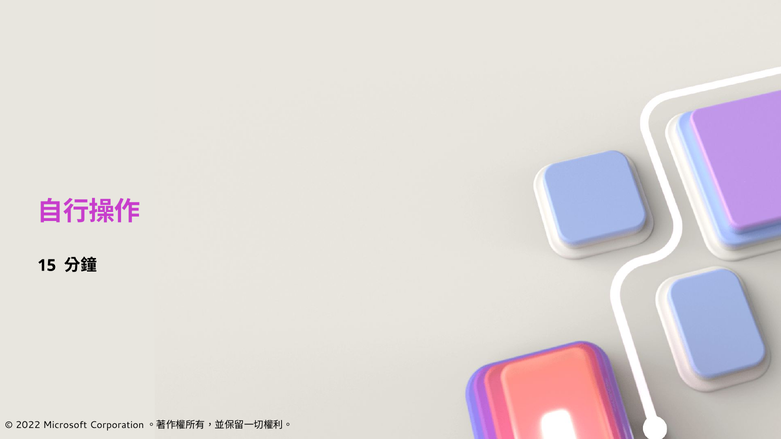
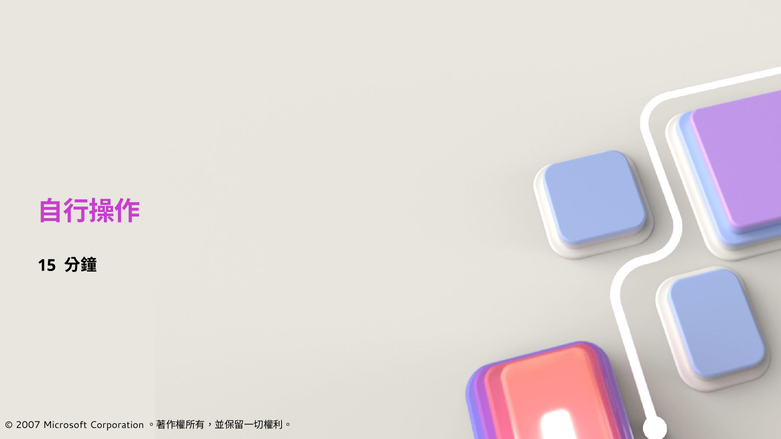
2022: 2022 -> 2007 (28, 425)
